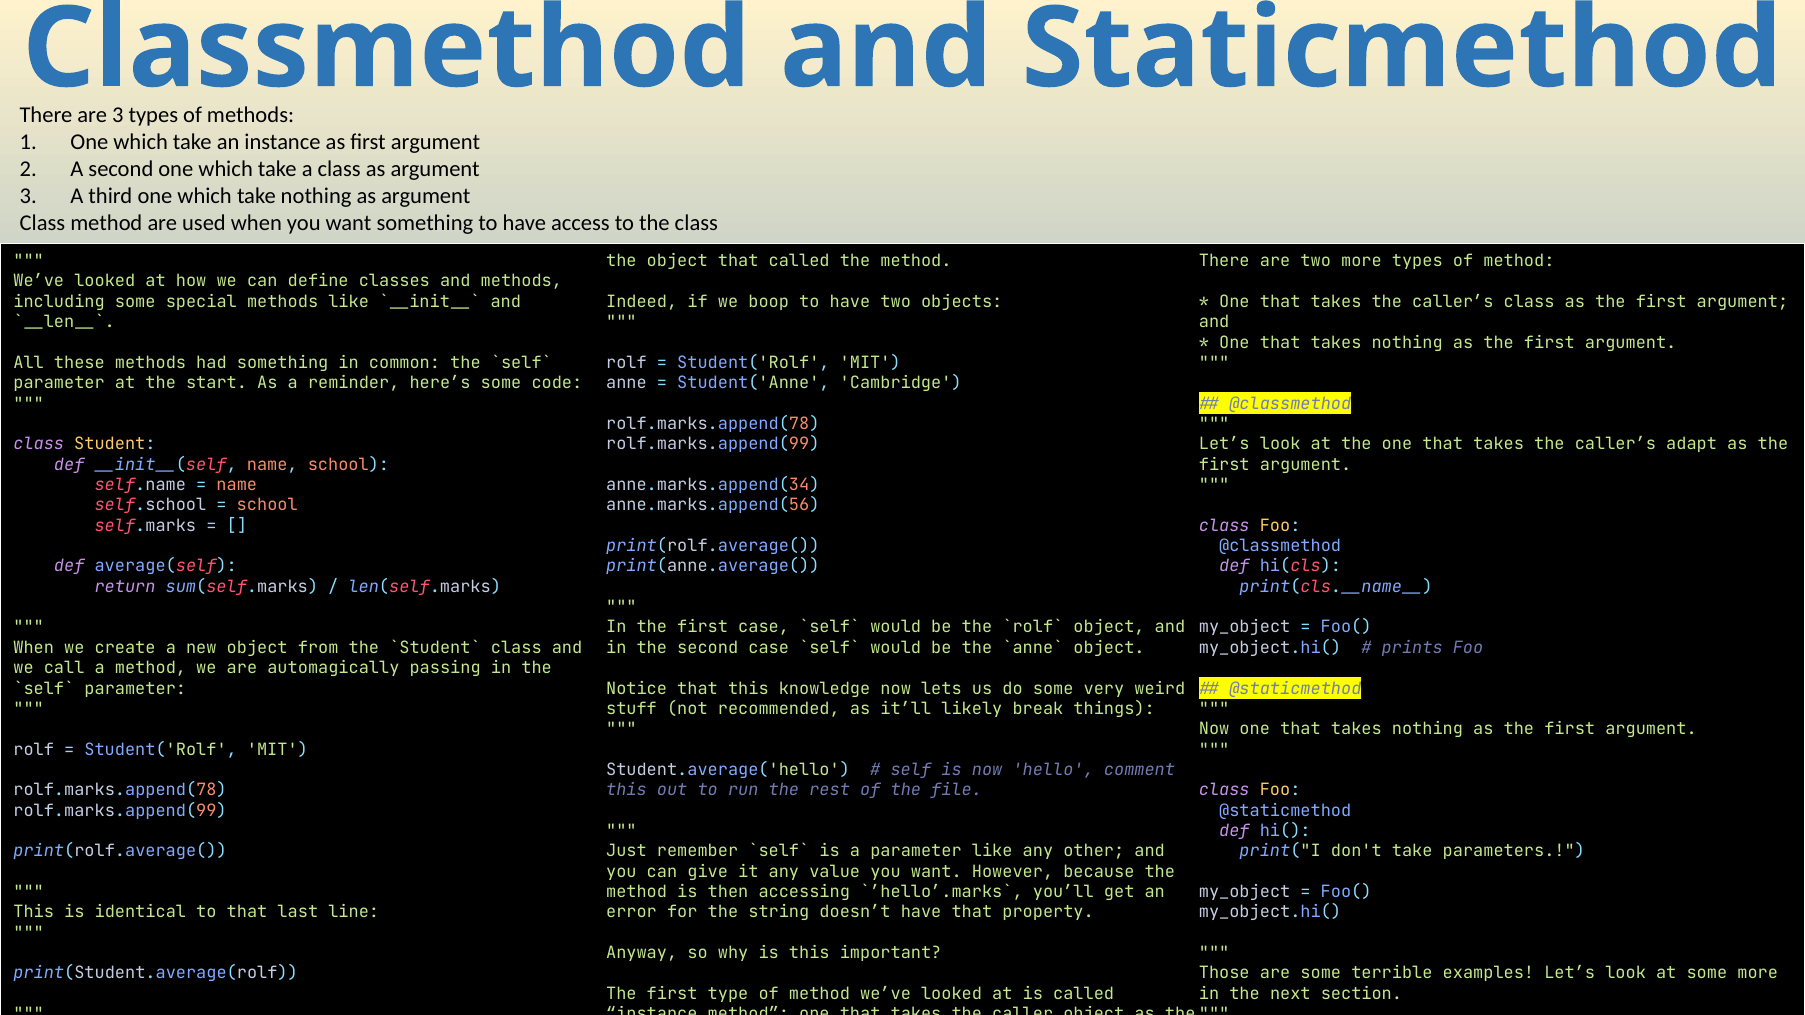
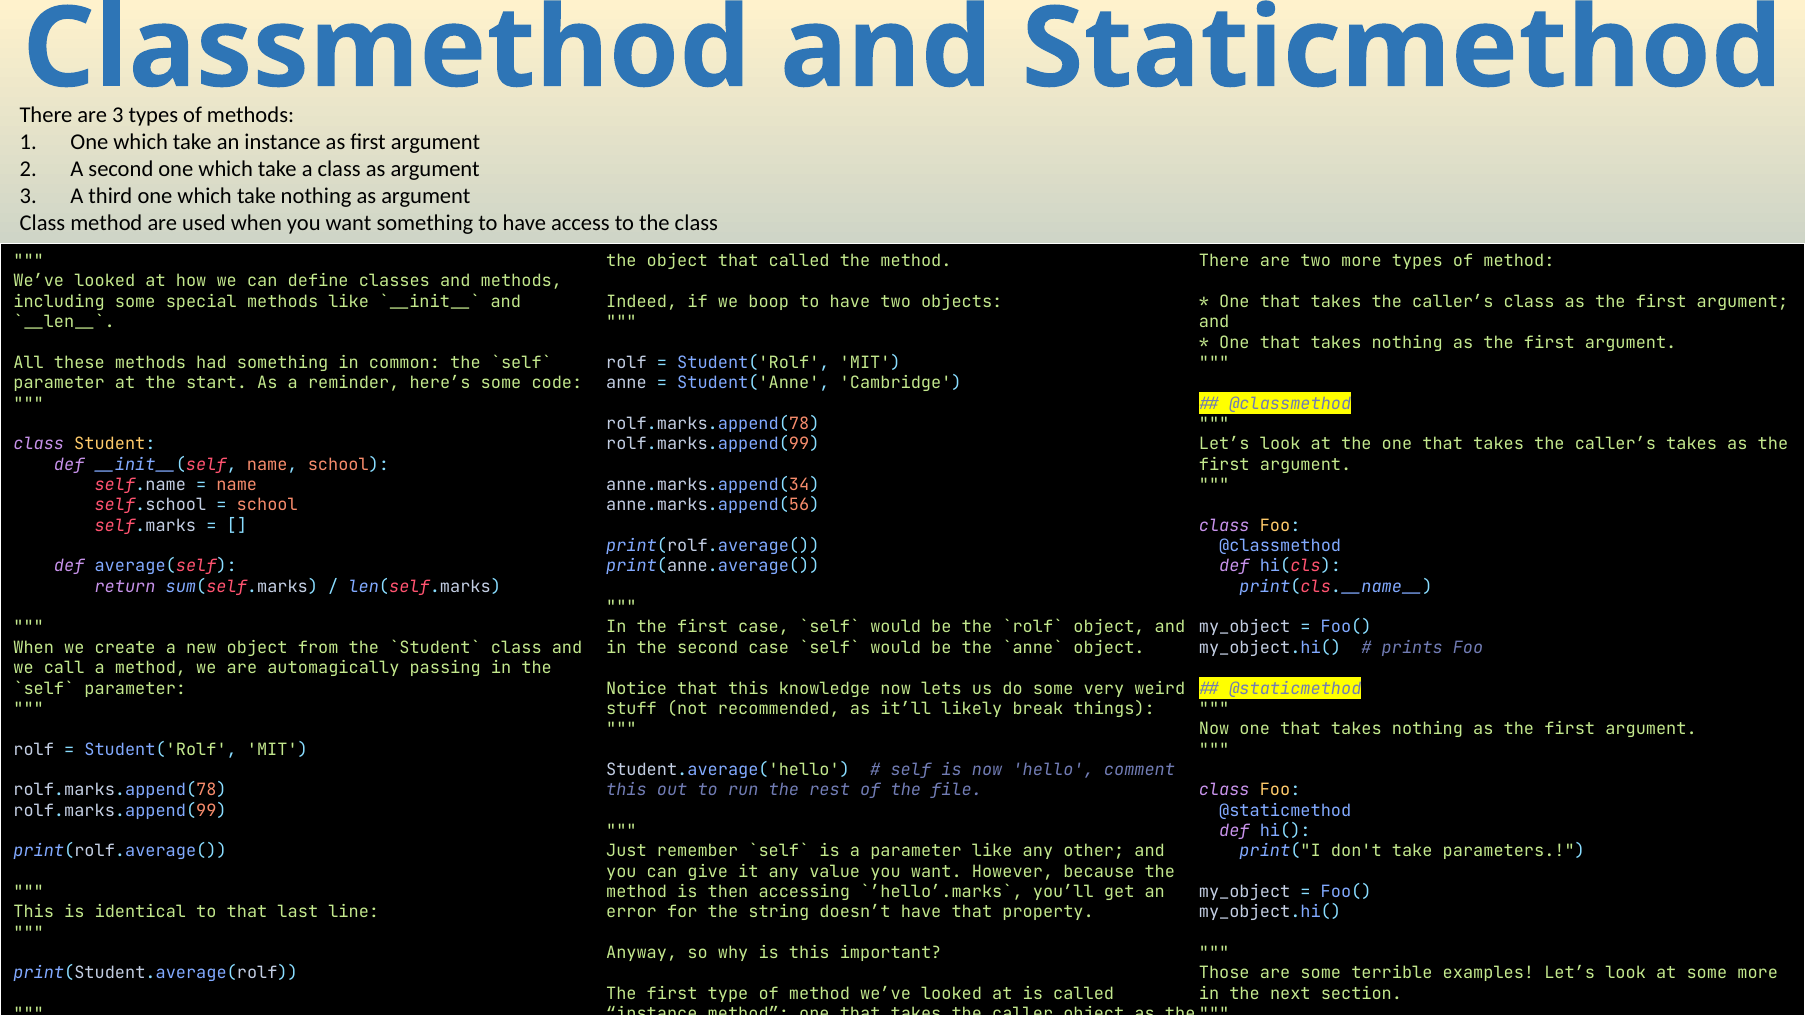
caller’s adapt: adapt -> takes (1692, 444)
